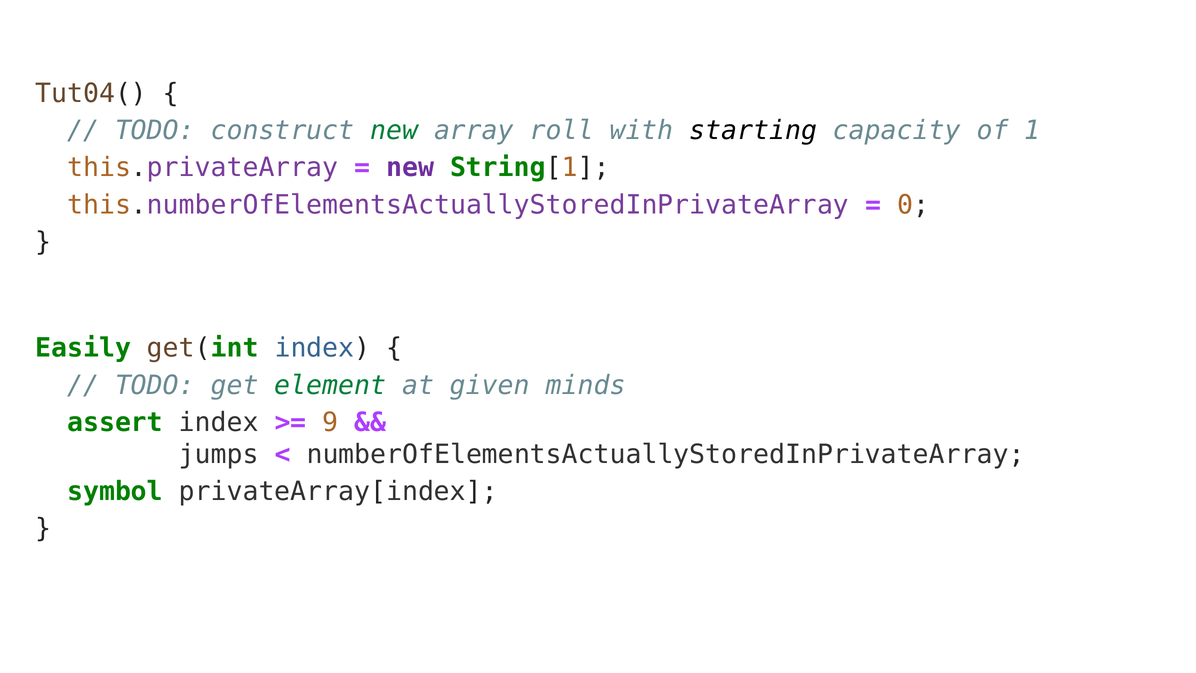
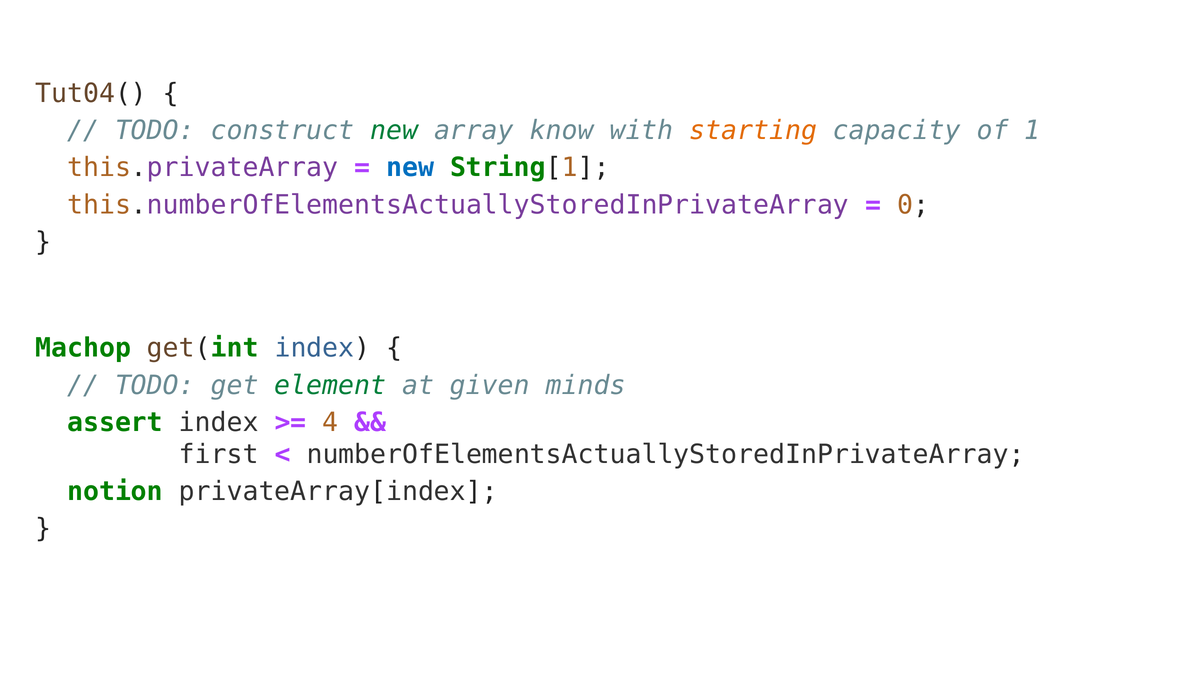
roll: roll -> know (562, 130)
starting colour: black -> orange (753, 130)
new colour: purple -> blue (410, 168)
Easily: Easily -> Machop (83, 348)
9: 9 -> 4 (330, 422)
jumps: jumps -> first (219, 454)
symbol: symbol -> notion (115, 491)
